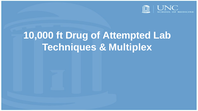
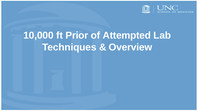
Drug: Drug -> Prior (77, 35)
Multiplex: Multiplex -> Overview (130, 47)
